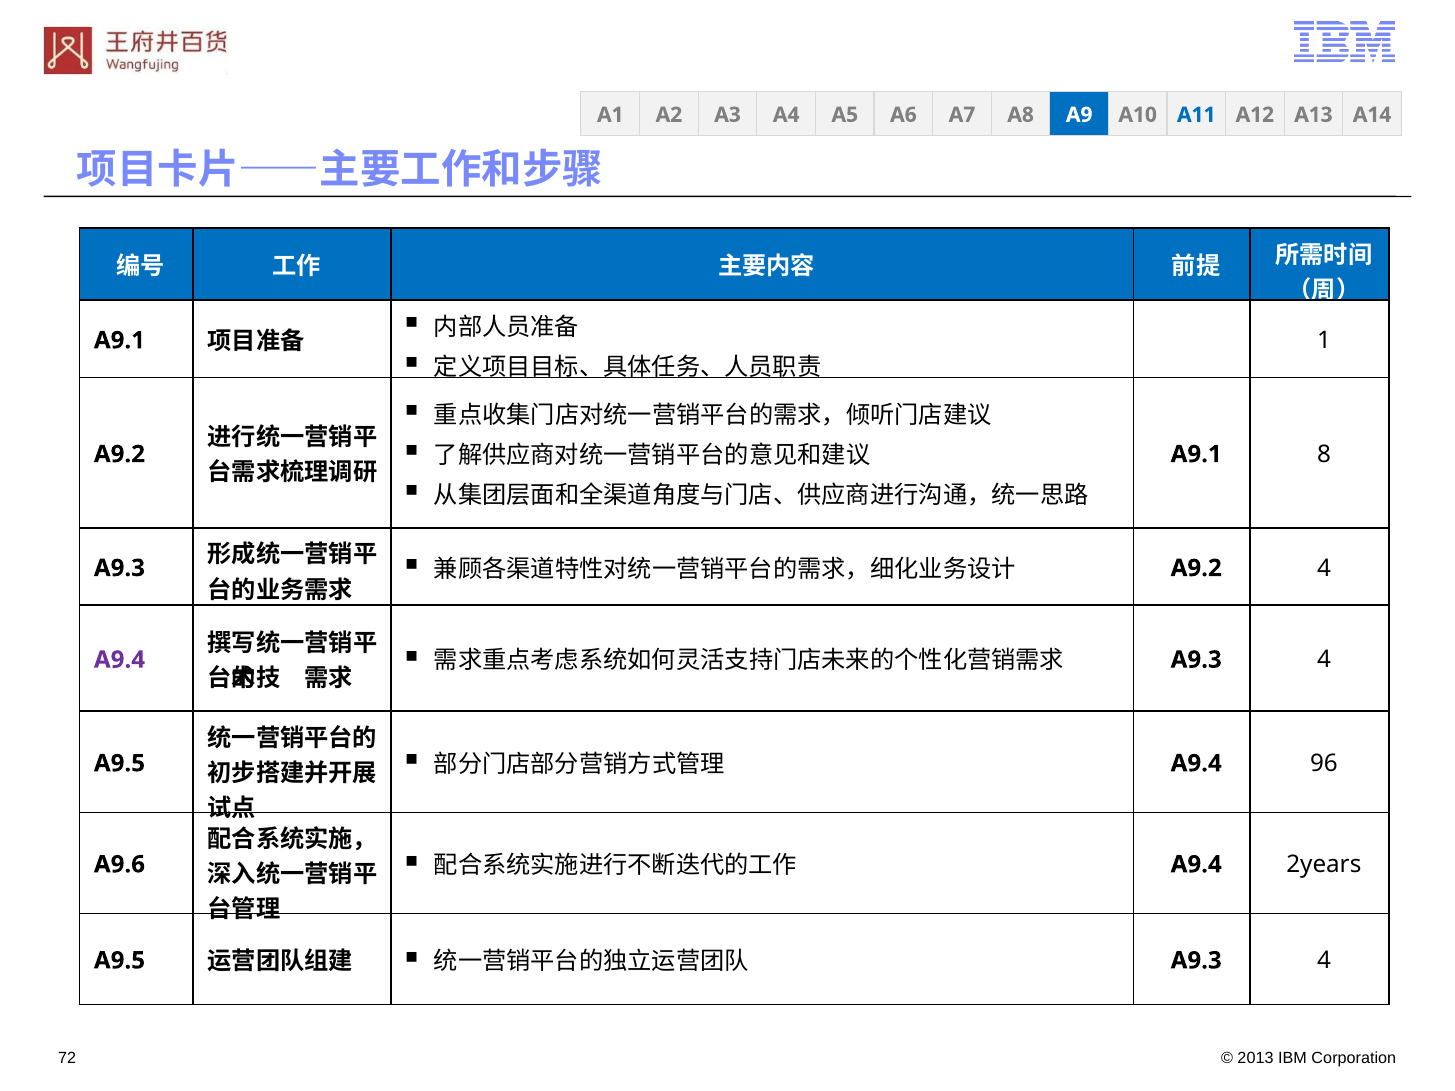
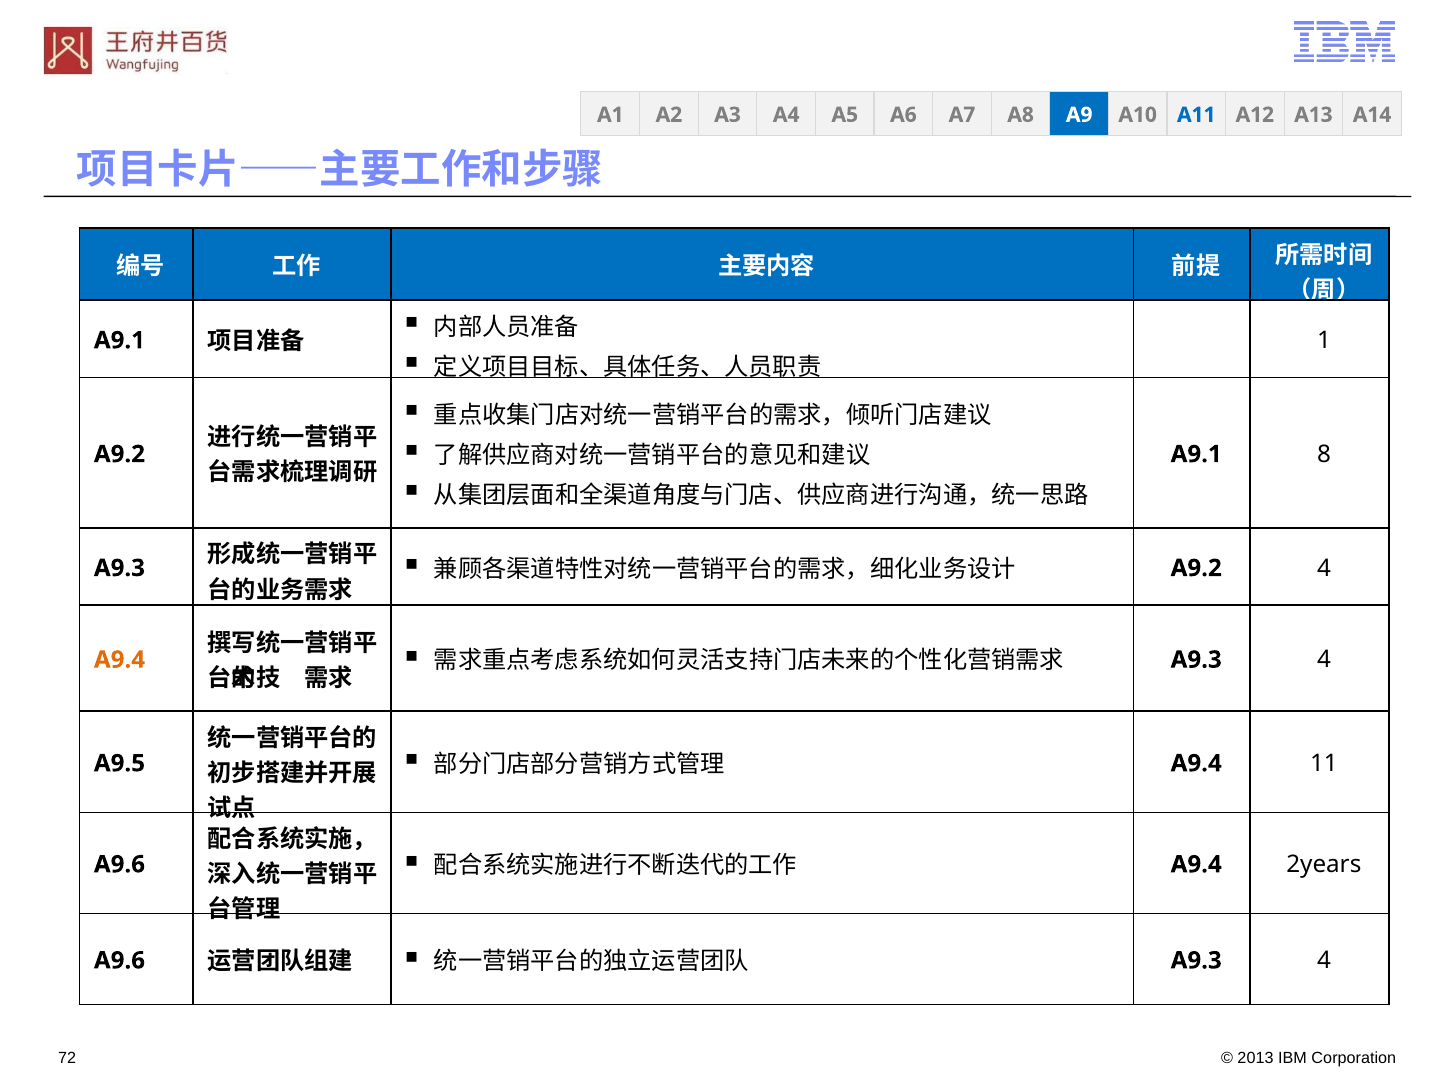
A9.4 colour: purple -> orange (119, 660)
96: 96 -> 11 (1324, 763)
A9.5: A9.5 -> A9.6 (119, 961)
